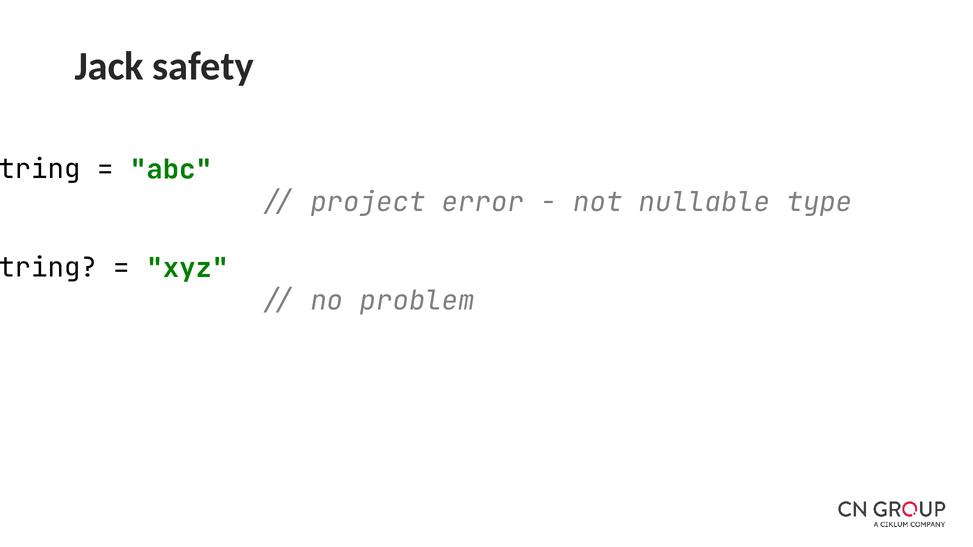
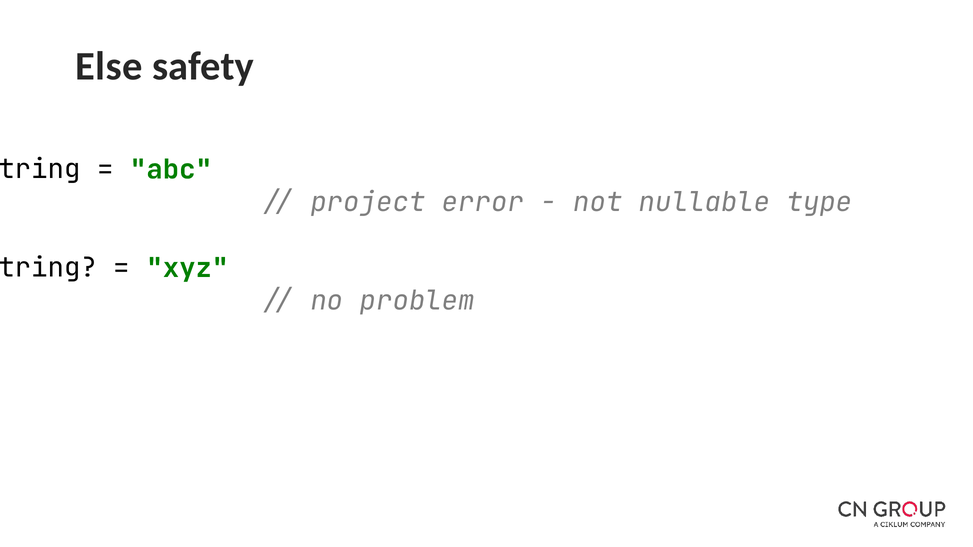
Jack: Jack -> Else (109, 66)
